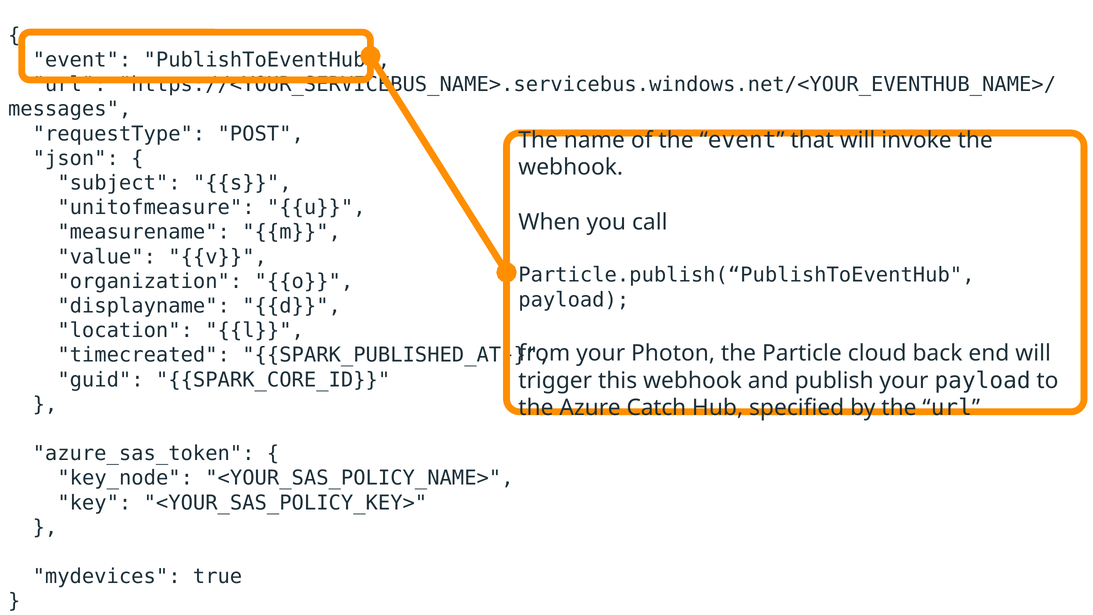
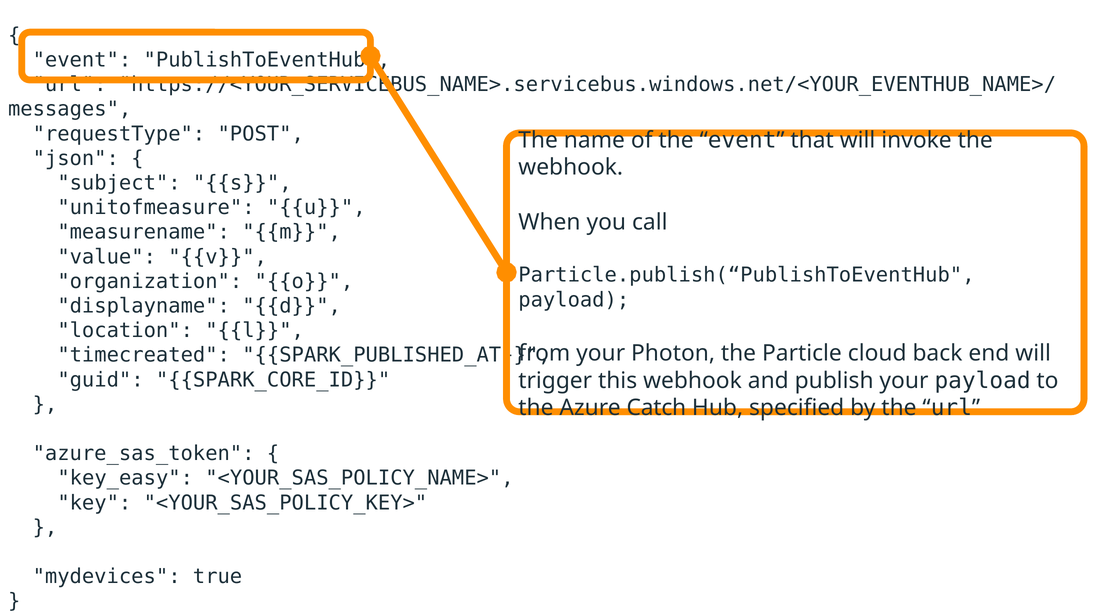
key_node: key_node -> key_easy (125, 478)
